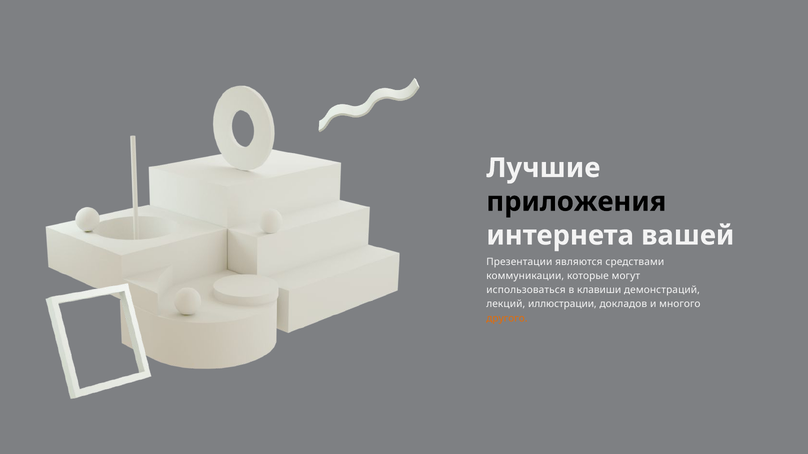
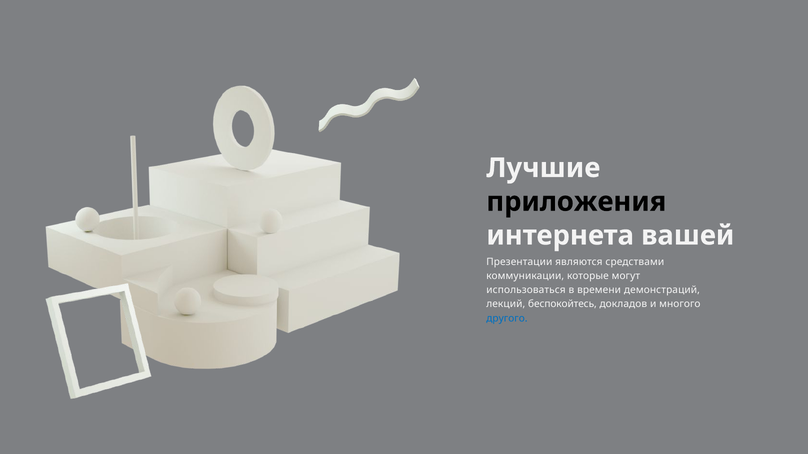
клавиши: клавиши -> времени (599, 290)
иллюстрации: иллюстрации -> беспокойтесь (562, 304)
другого colour: orange -> blue (507, 319)
